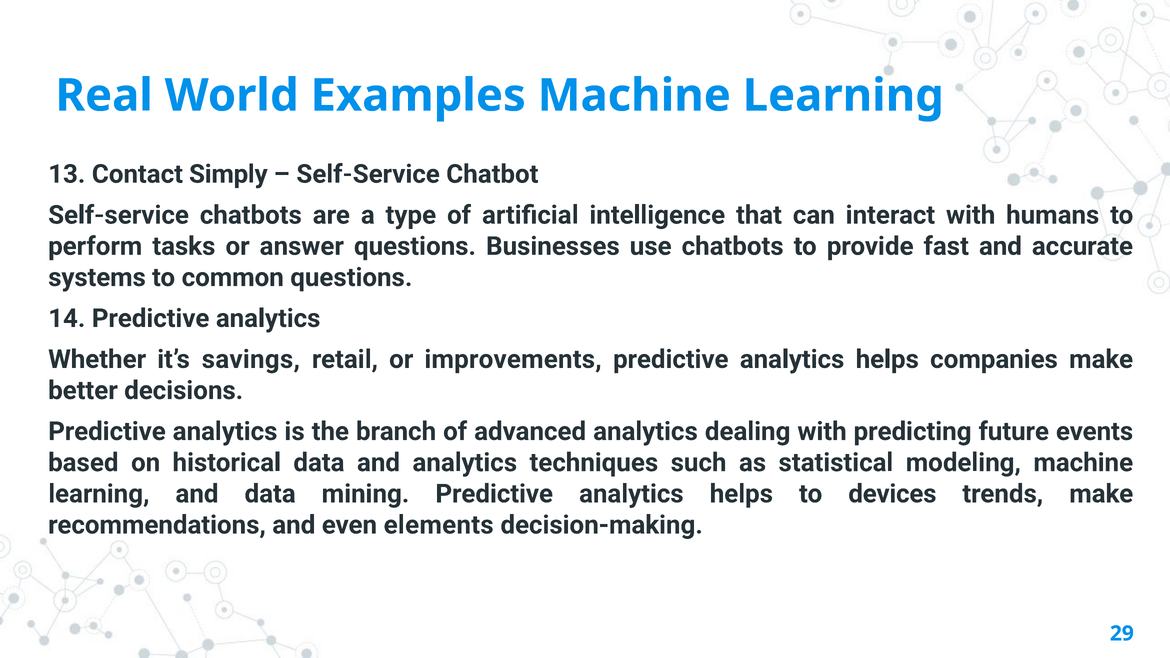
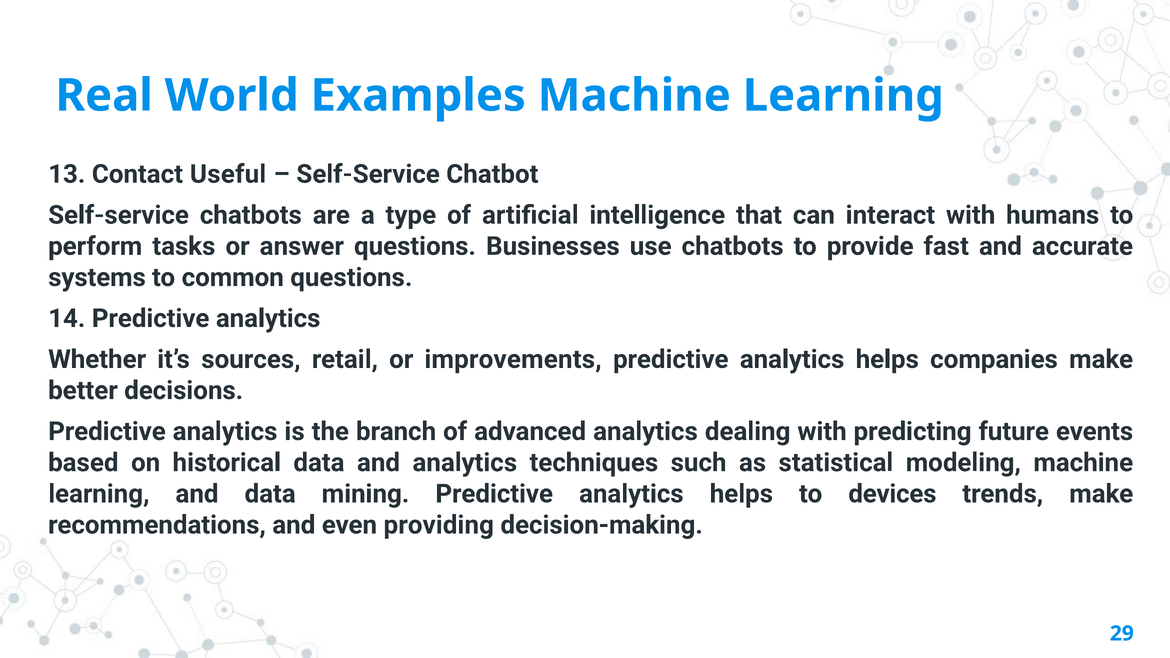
Simply: Simply -> Useful (228, 174)
savings: savings -> sources (251, 359)
elements: elements -> providing (439, 525)
